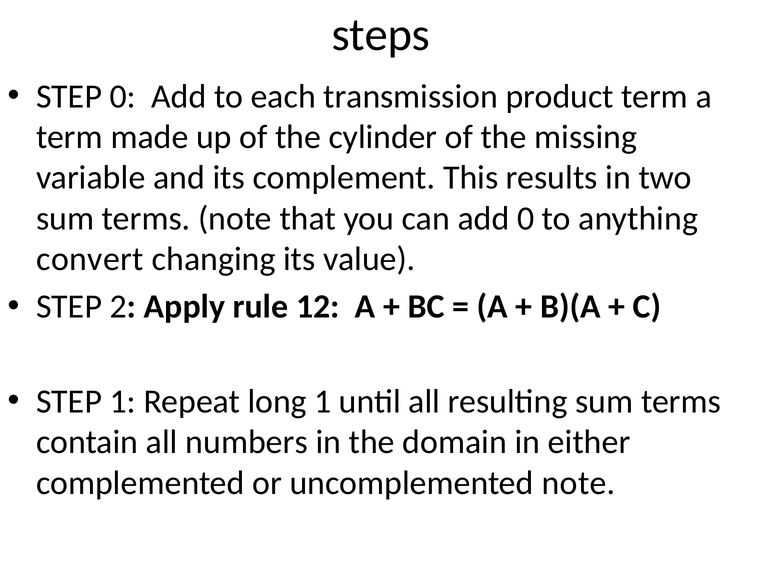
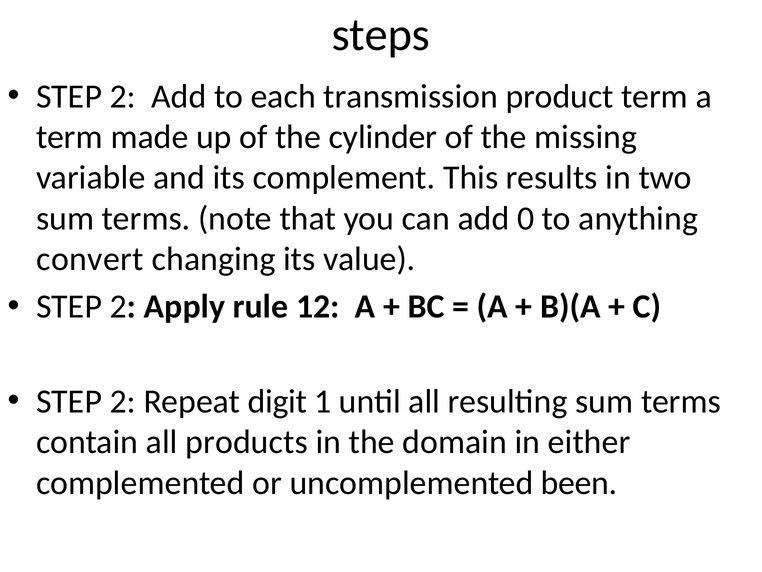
0: 0 -> 2 (123, 96)
1: 1 -> 2 (123, 401)
long: long -> digit (277, 401)
numbers: numbers -> products (247, 442)
uncomplemented note: note -> been (579, 483)
